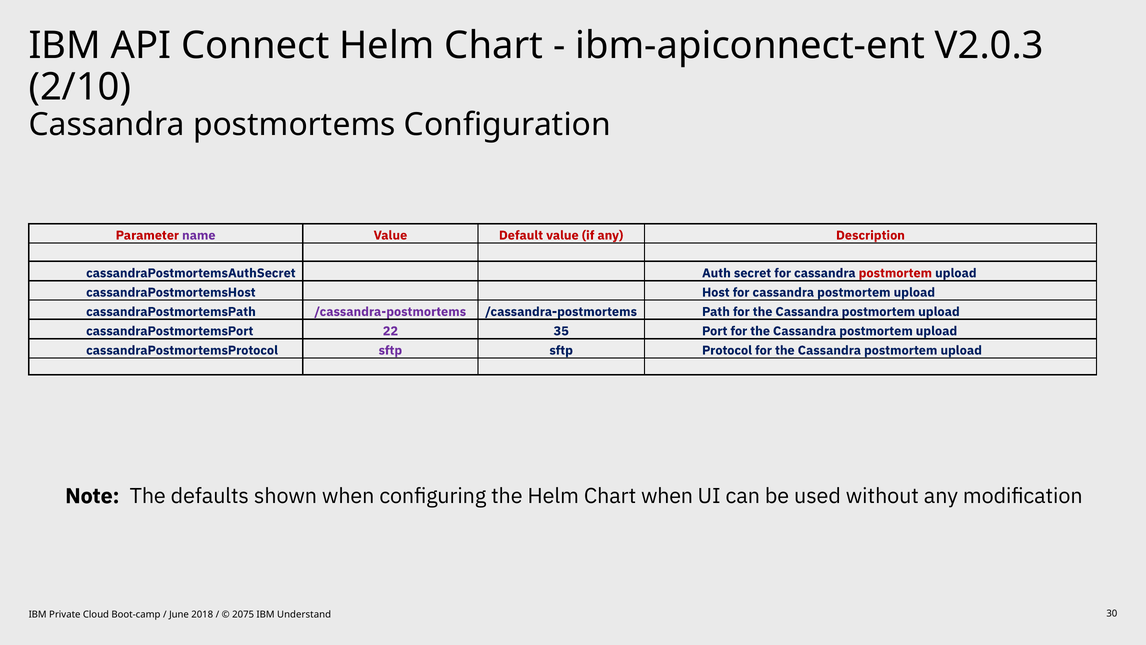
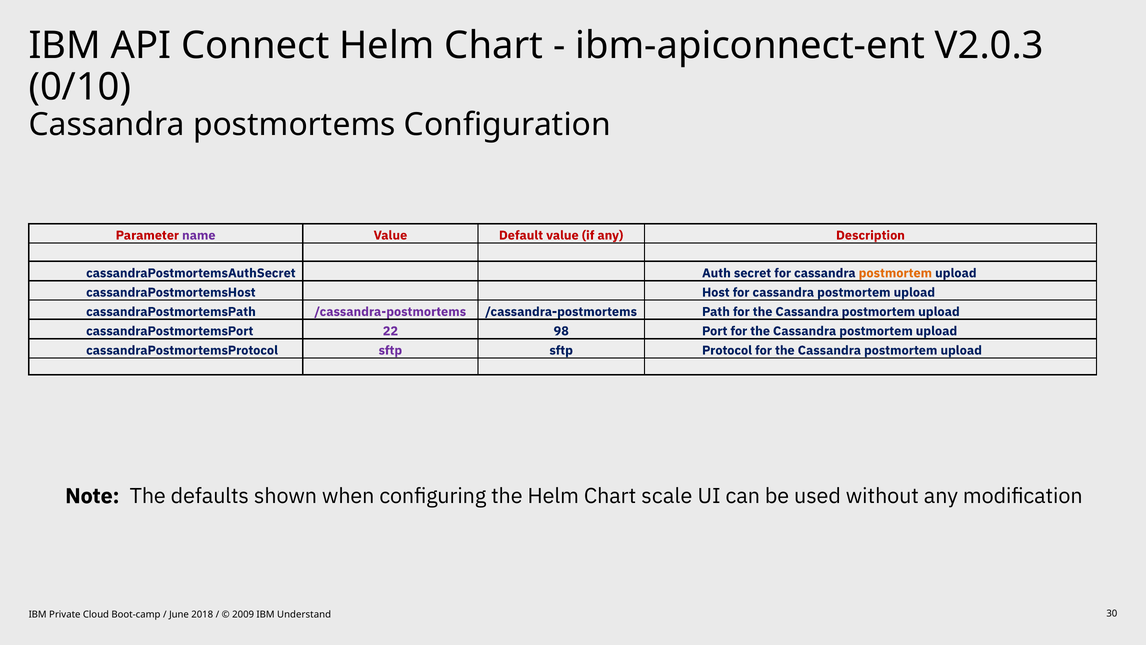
2/10: 2/10 -> 0/10 (80, 87)
postmortem colour: red -> orange (895, 273)
35: 35 -> 98 (561, 331)
Chart when: when -> scale (667, 496)
2075: 2075 -> 2009 (243, 614)
